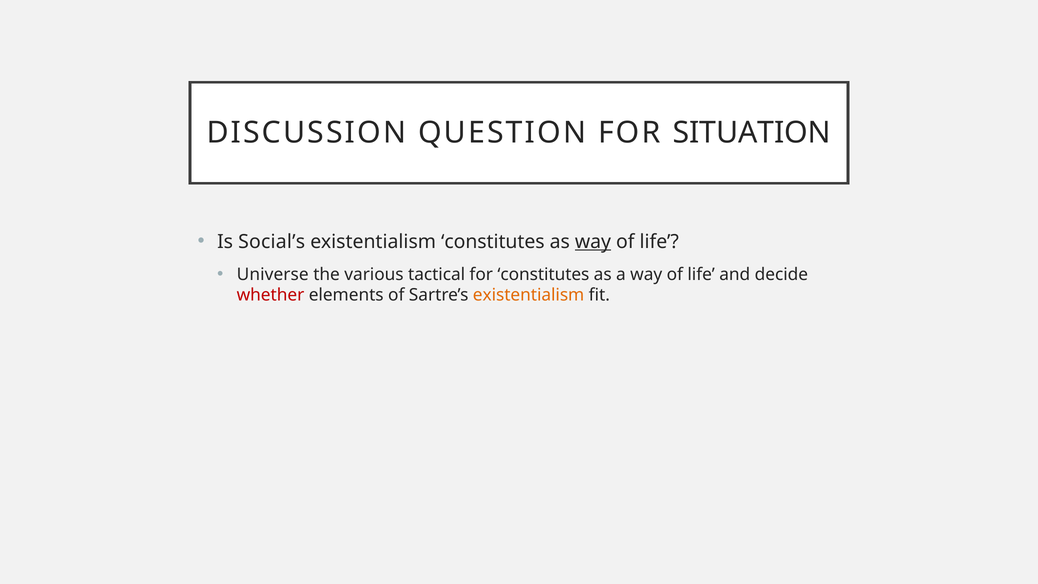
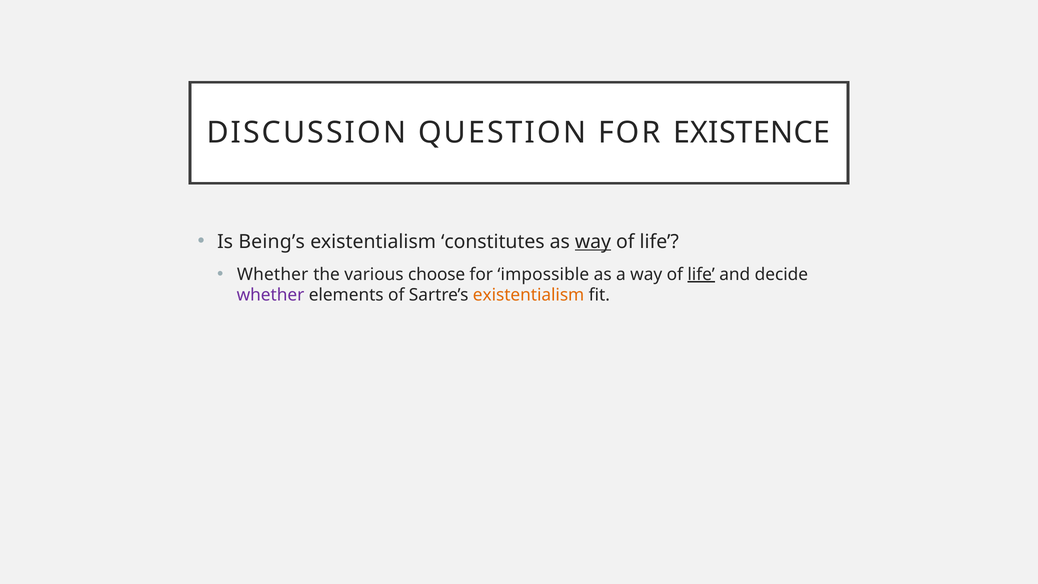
SITUATION: SITUATION -> EXISTENCE (752, 133)
Social’s: Social’s -> Being’s (272, 242)
Universe: Universe -> Whether (273, 274)
tactical: tactical -> choose (437, 274)
for constitutes: constitutes -> impossible (543, 274)
life underline: none -> present (701, 274)
whether colour: red -> purple (270, 295)
